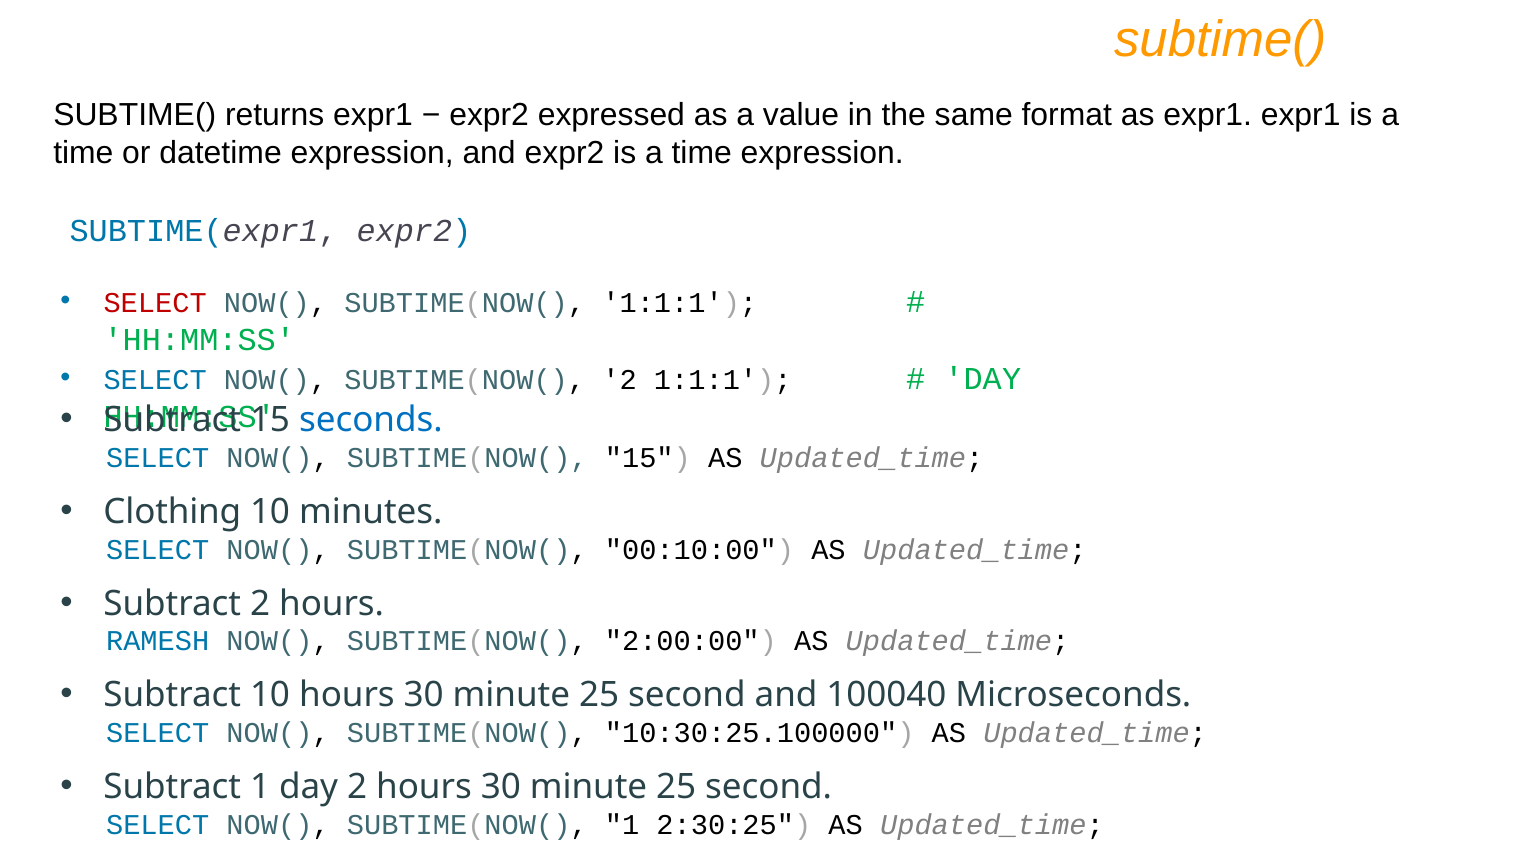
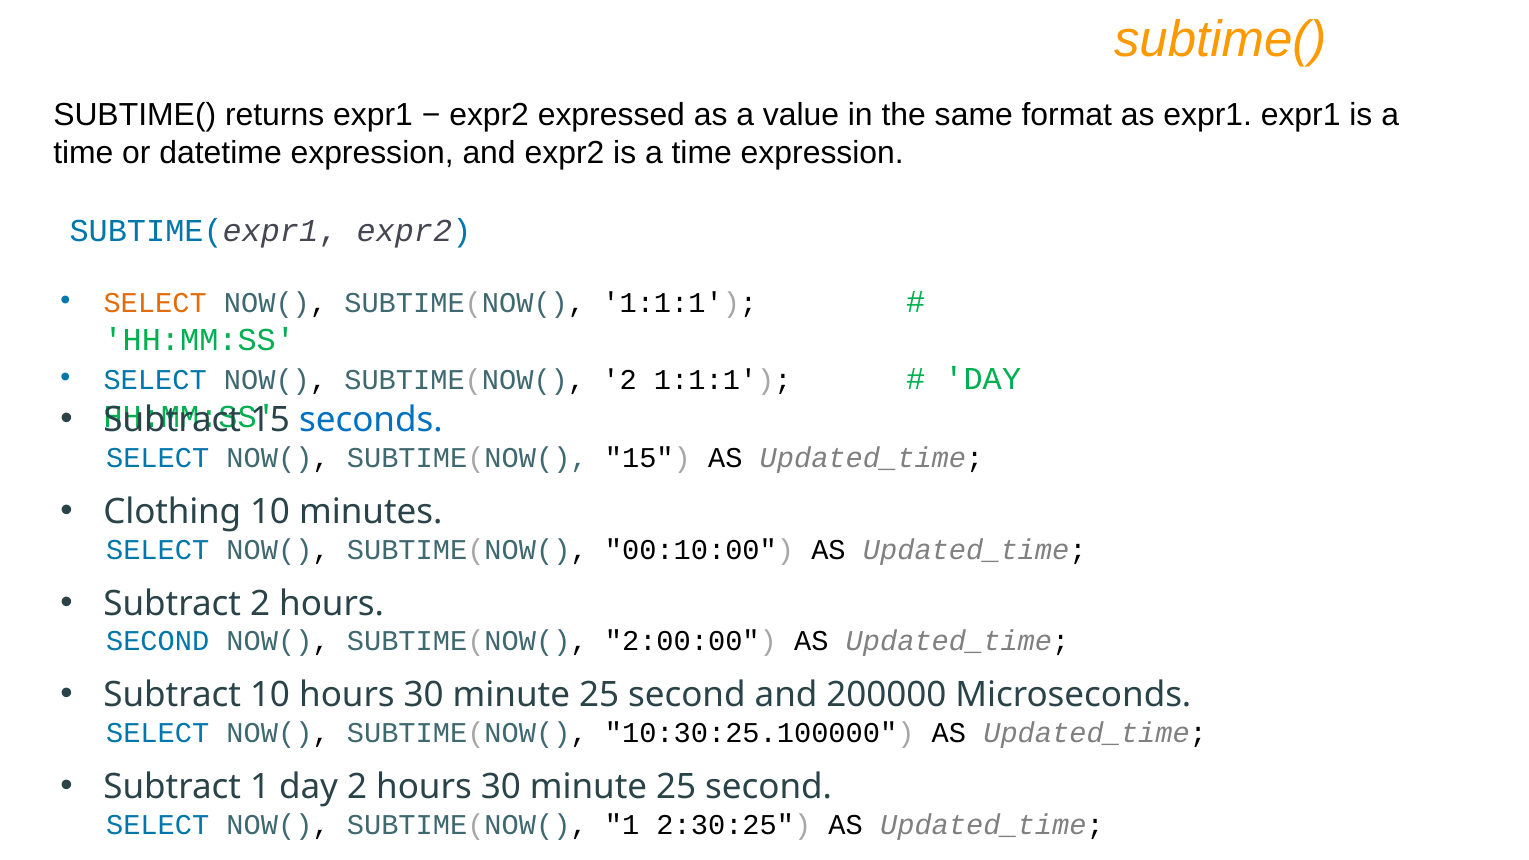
SELECT colour: red -> orange (155, 303)
RAMESH: RAMESH -> SECOND (158, 641)
100040: 100040 -> 200000 (886, 695)
